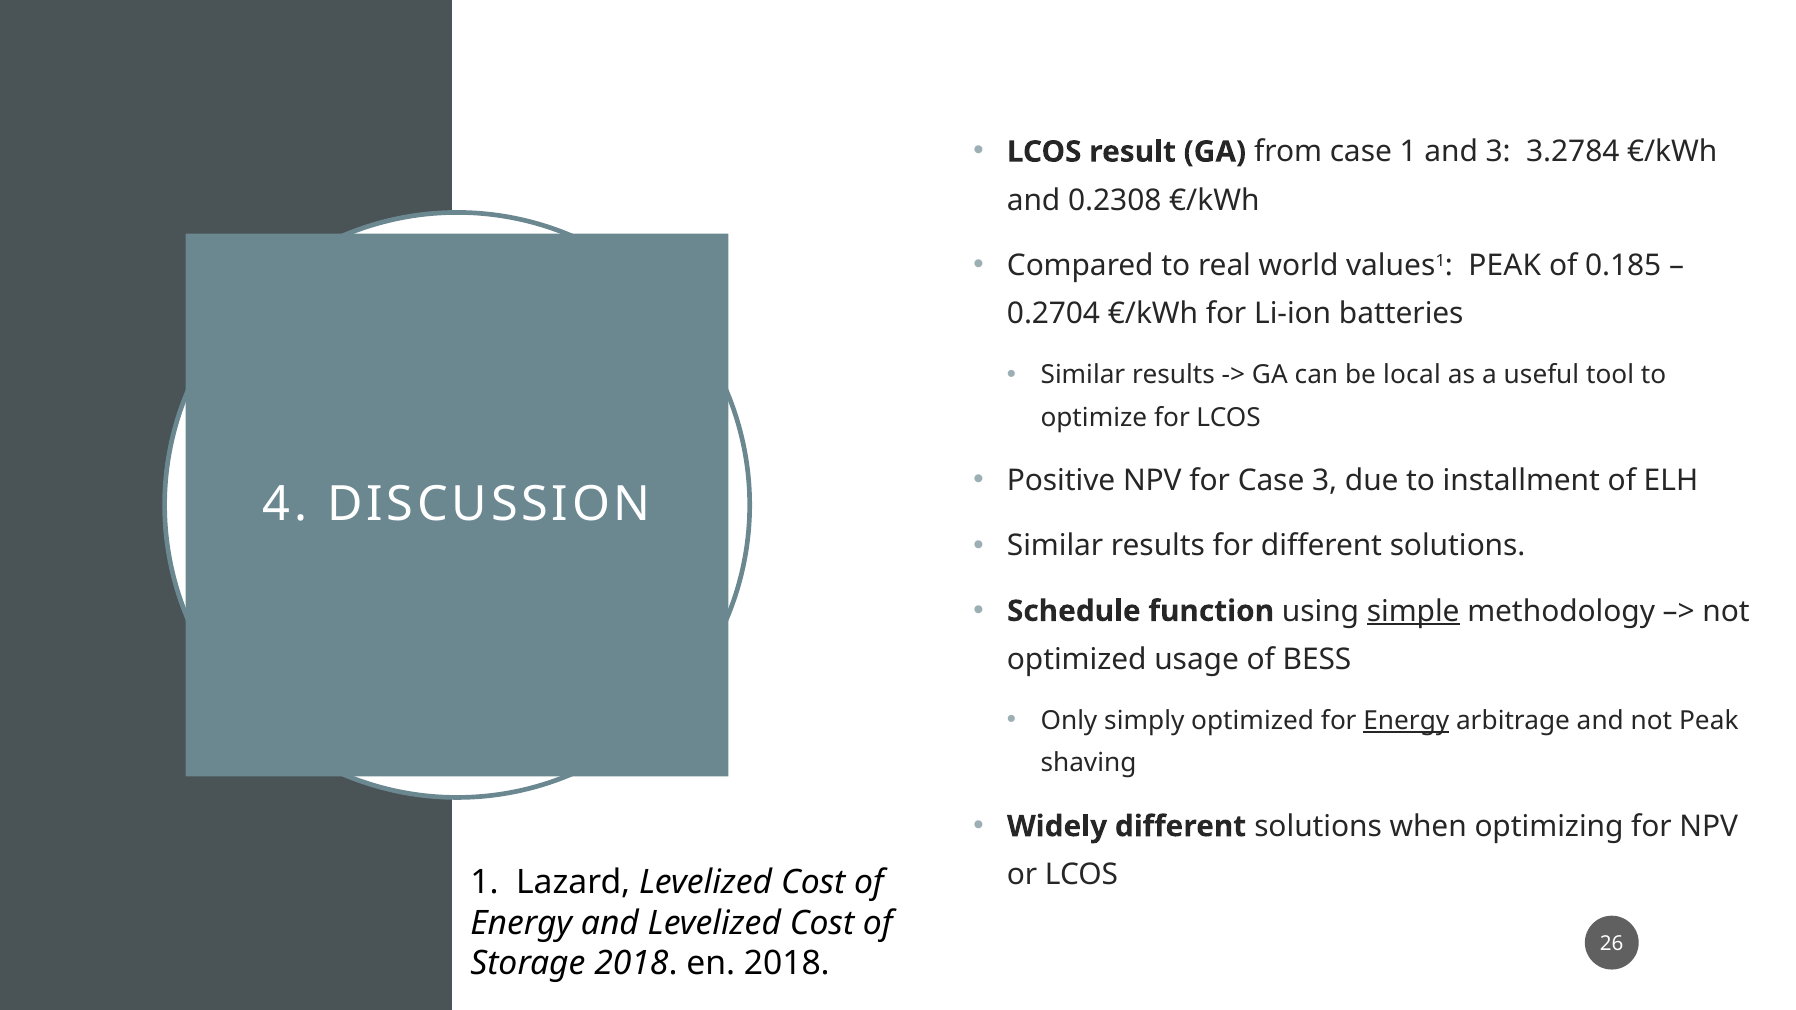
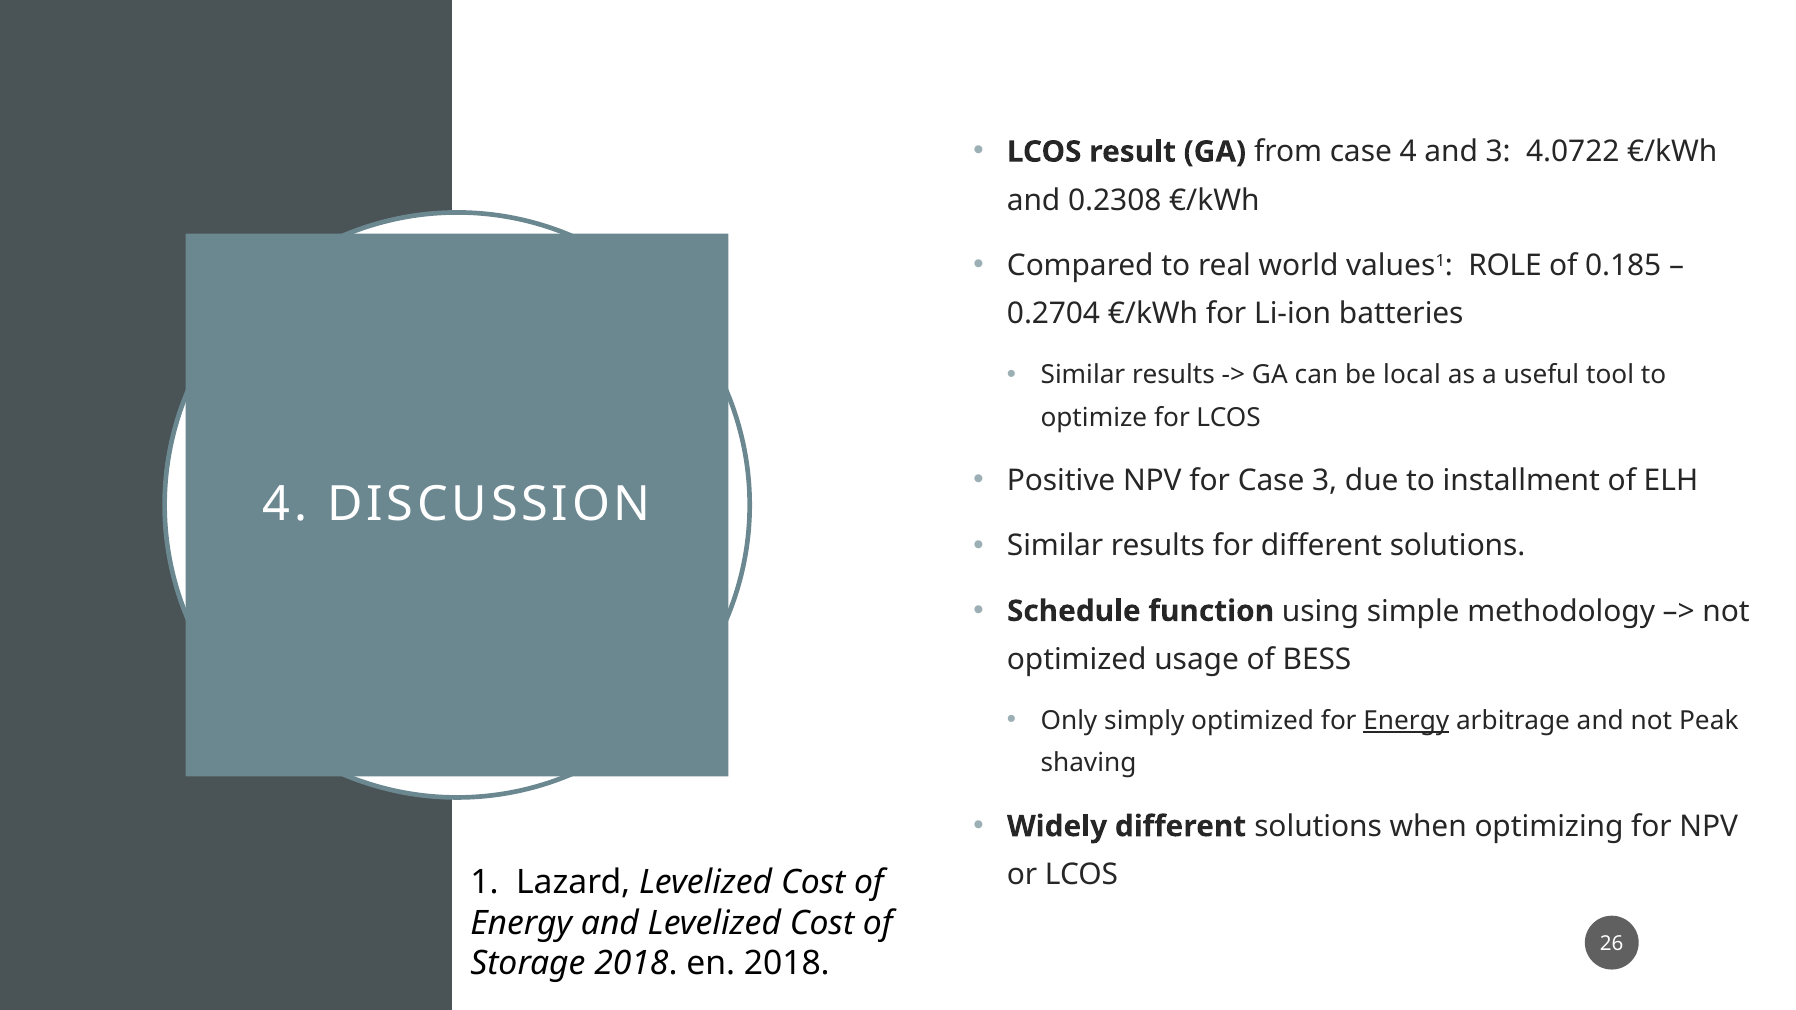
case 1: 1 -> 4 (1408, 152)
3.2784: 3.2784 -> 4.0722 (1573, 152)
values1 PEAK: PEAK -> ROLE (1505, 266)
simple underline: present -> none (1413, 611)
